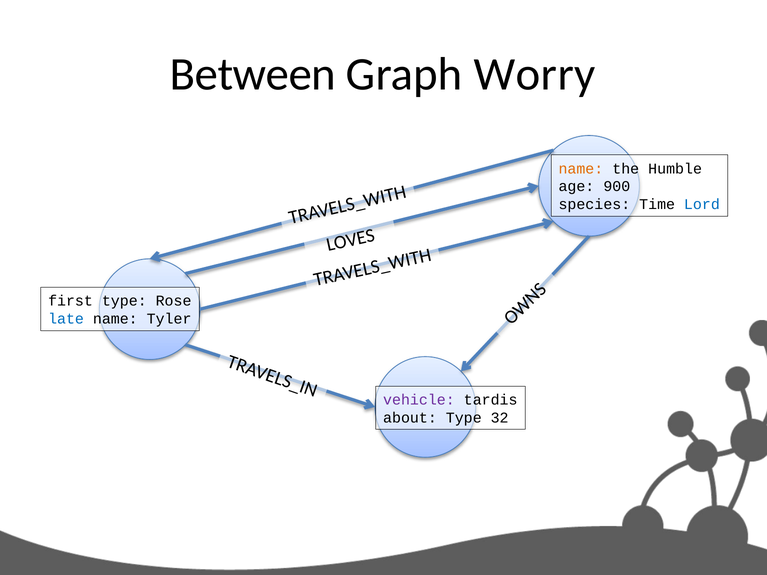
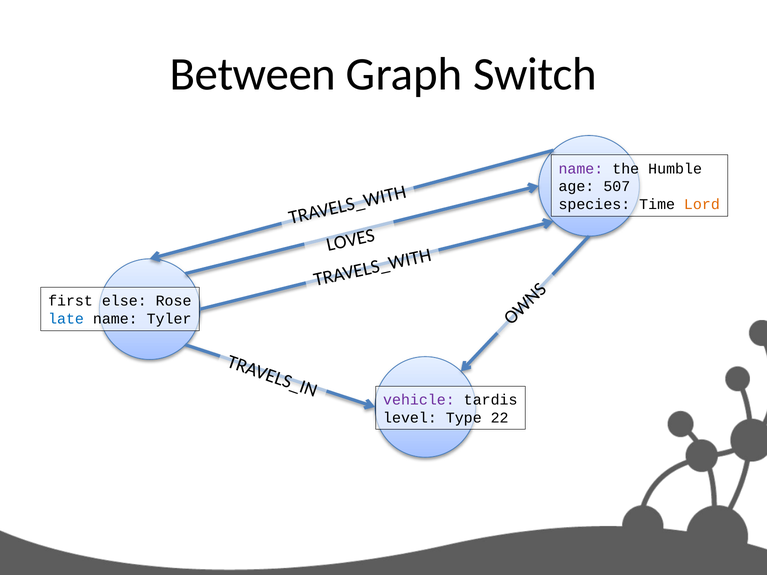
Worry: Worry -> Switch (535, 74)
name colour: orange -> purple (581, 169)
900: 900 -> 507 (617, 187)
Lord colour: blue -> orange (702, 205)
first type: type -> else (124, 301)
about: about -> level (410, 418)
32: 32 -> 22 (500, 418)
